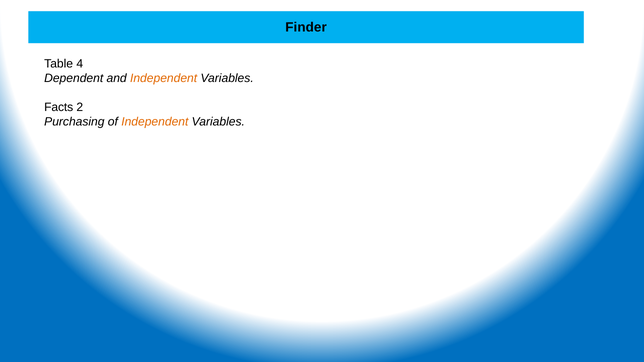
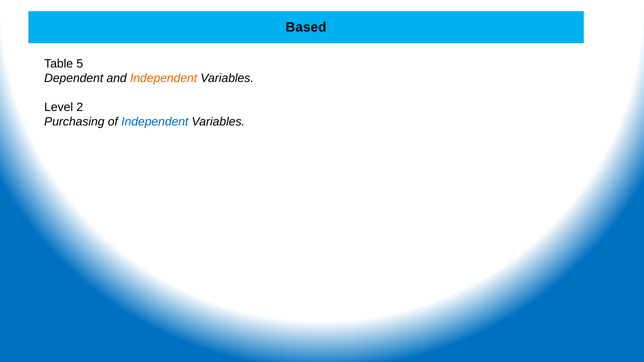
Finder: Finder -> Based (306, 27)
4: 4 -> 5 (80, 64)
Facts: Facts -> Level (59, 107)
Independent colour: orange -> blue (155, 122)
